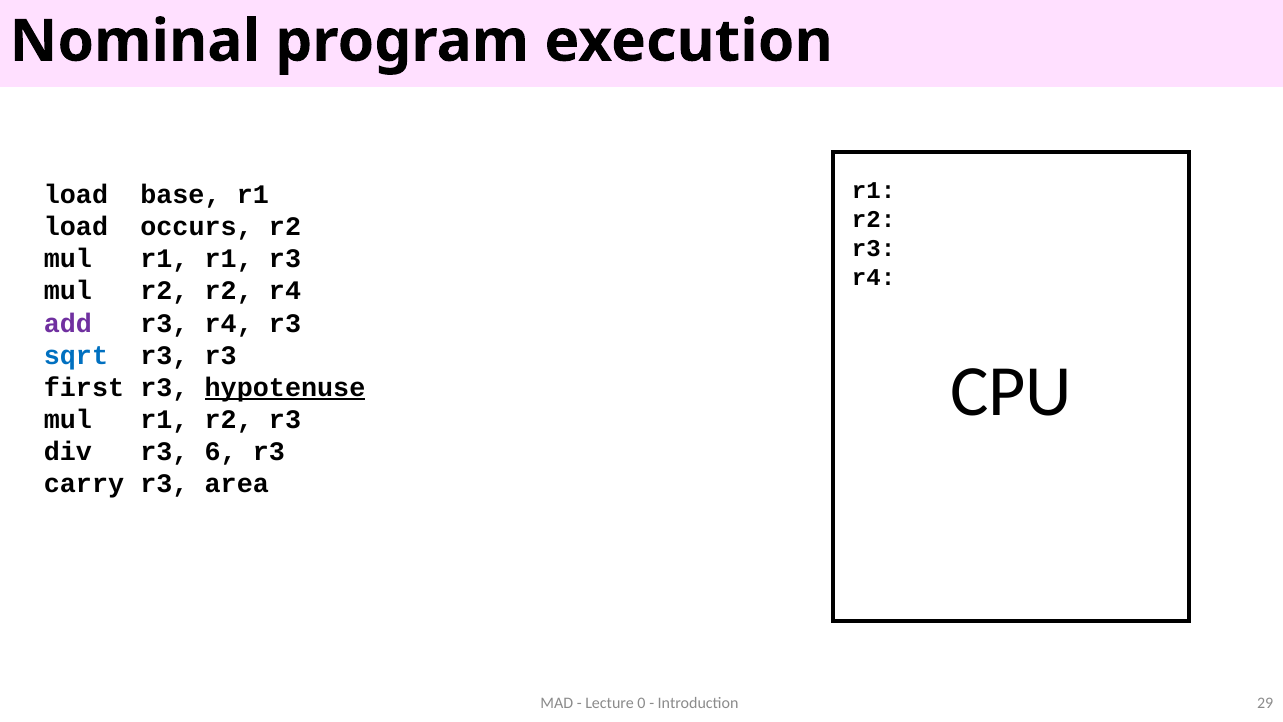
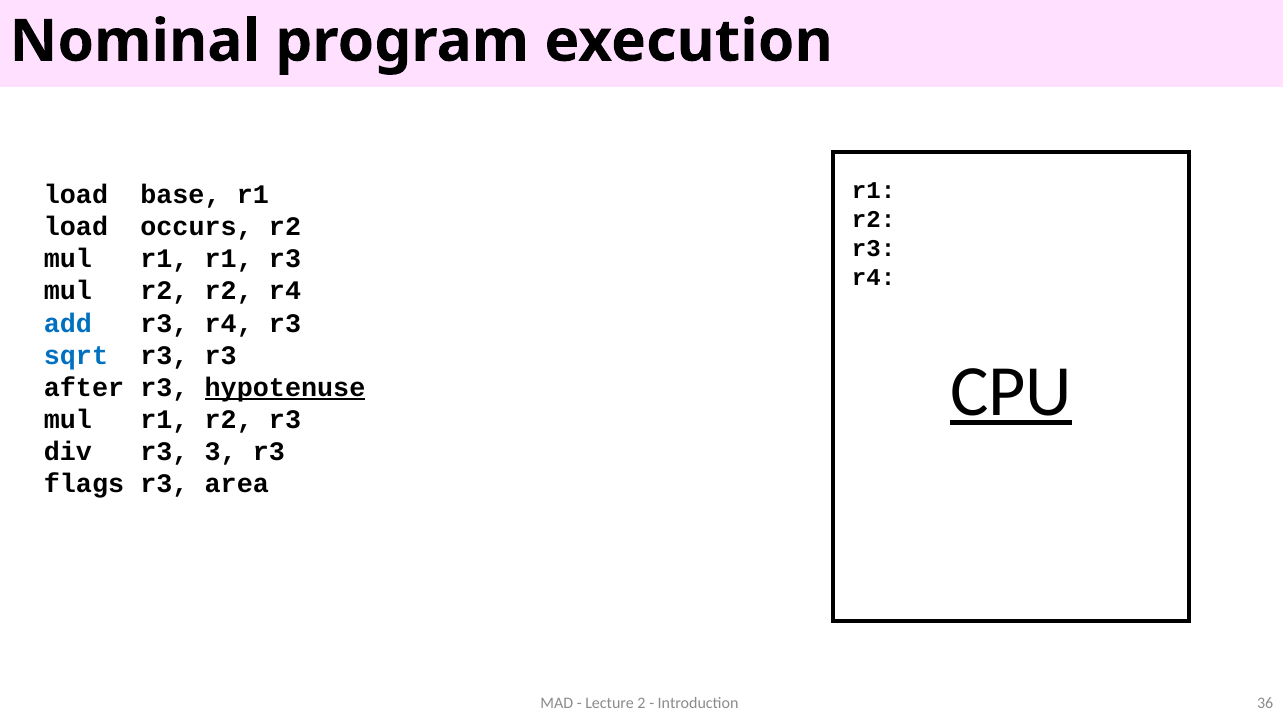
add colour: purple -> blue (68, 323)
CPU underline: none -> present (1011, 391)
first: first -> after (84, 387)
6: 6 -> 3 (221, 451)
carry: carry -> flags (84, 484)
0: 0 -> 2 (641, 703)
29: 29 -> 36 (1265, 703)
